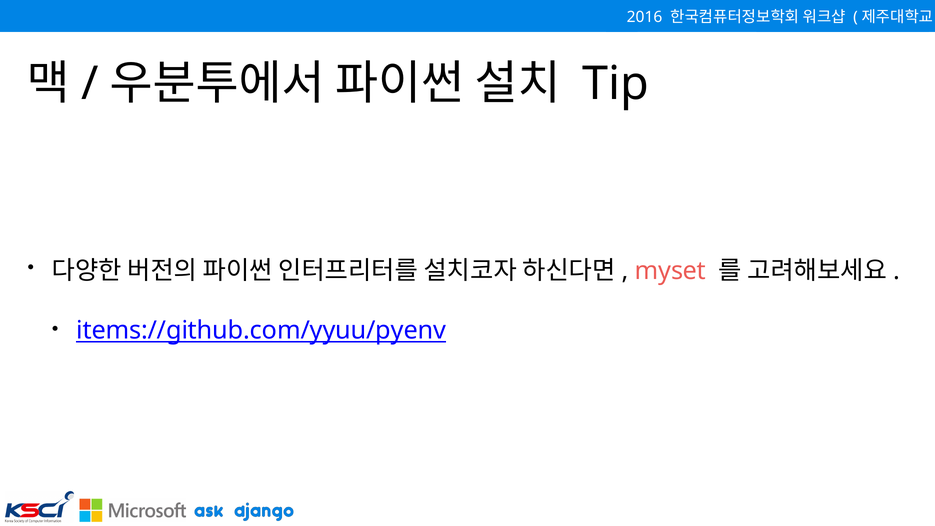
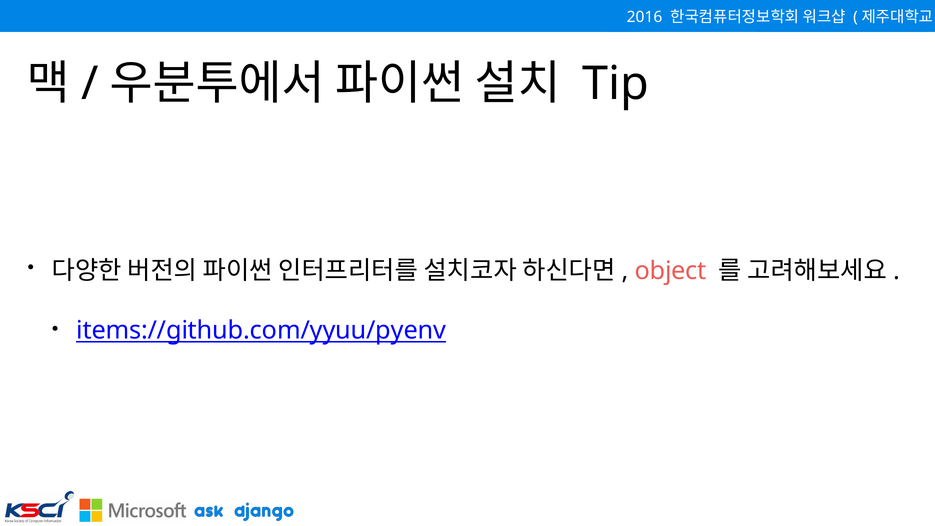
myset: myset -> object (671, 271)
